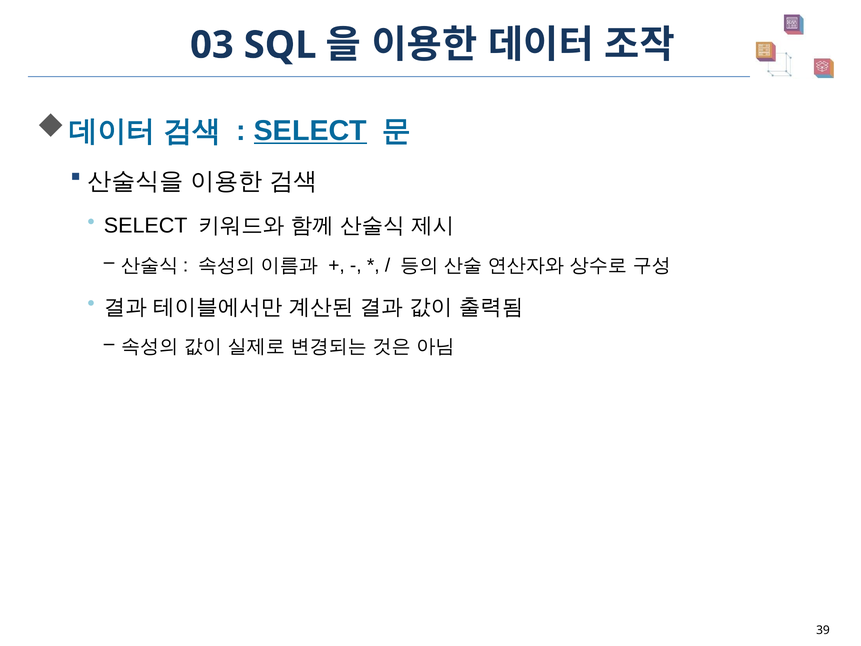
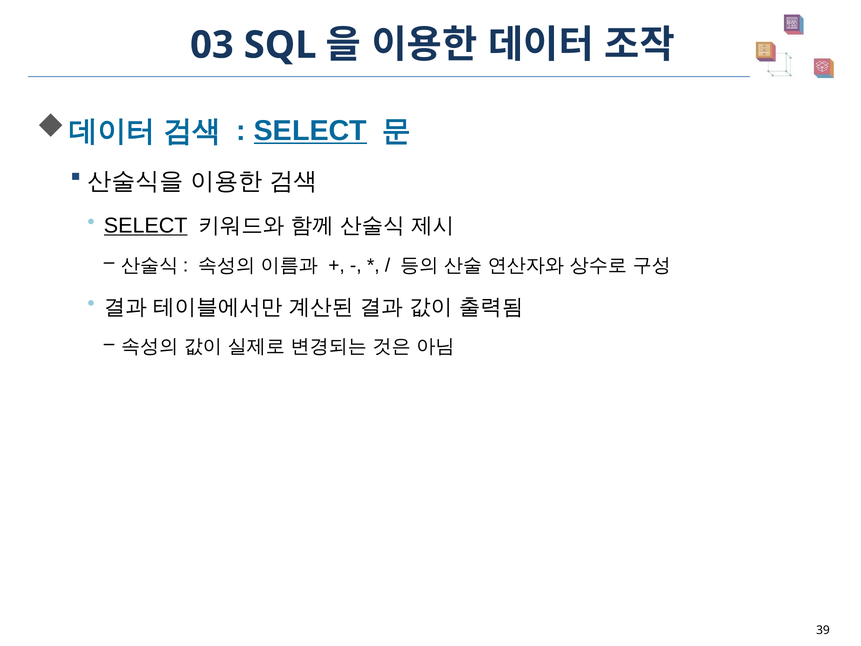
SELECT underline: none -> present (146, 226)
